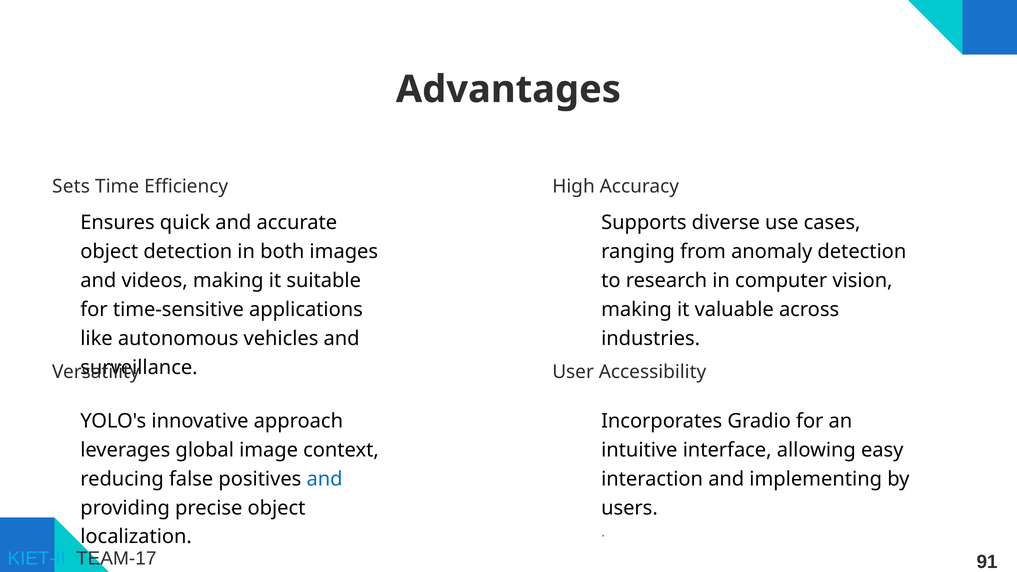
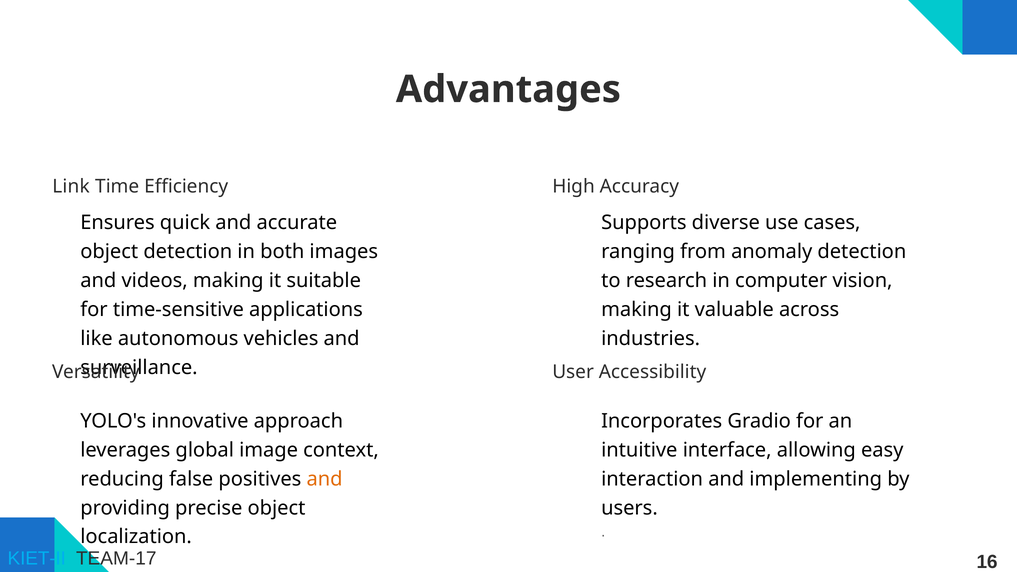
Sets: Sets -> Link (71, 187)
and colour: blue -> orange (325, 479)
91: 91 -> 16 (987, 562)
